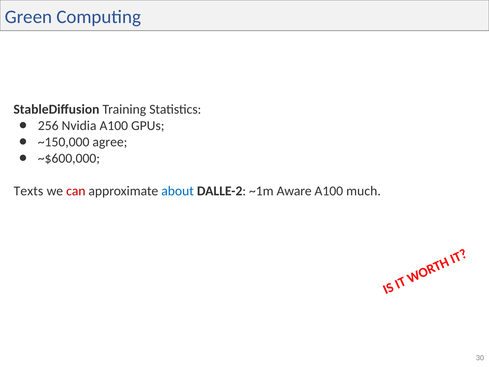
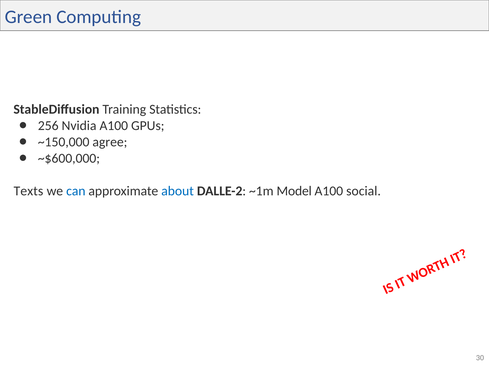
can colour: red -> blue (76, 191)
Aware: Aware -> Model (294, 191)
much: much -> social (364, 191)
